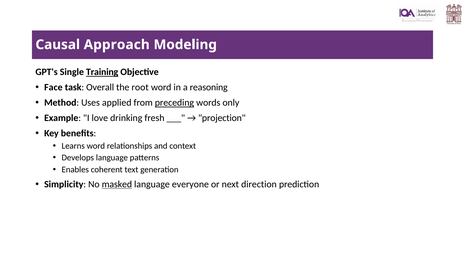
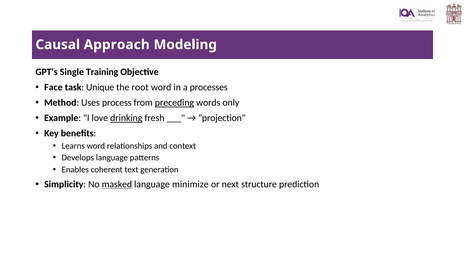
Training underline: present -> none (102, 72)
Overall: Overall -> Unique (100, 87)
reasoning: reasoning -> processes (209, 87)
applied: applied -> process (117, 103)
drinking underline: none -> present (126, 118)
everyone: everyone -> minimize (190, 184)
direction: direction -> structure (259, 184)
